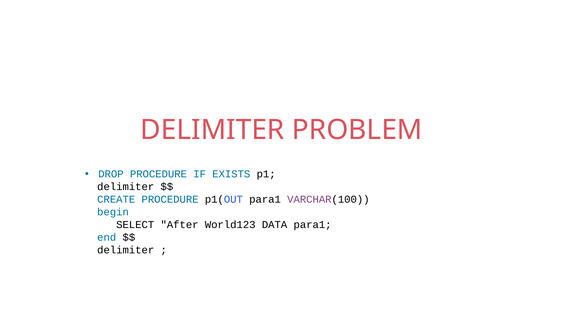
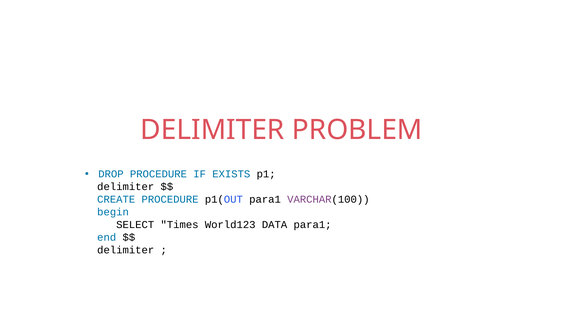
After: After -> Times (180, 225)
